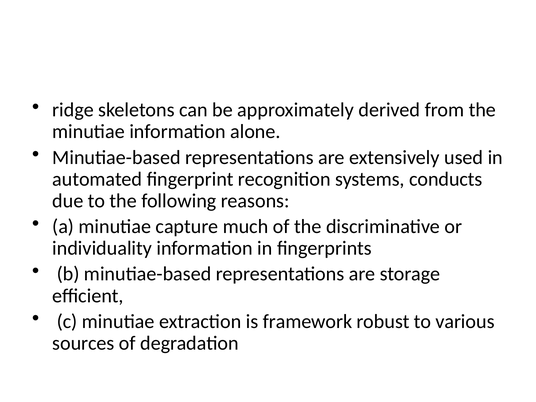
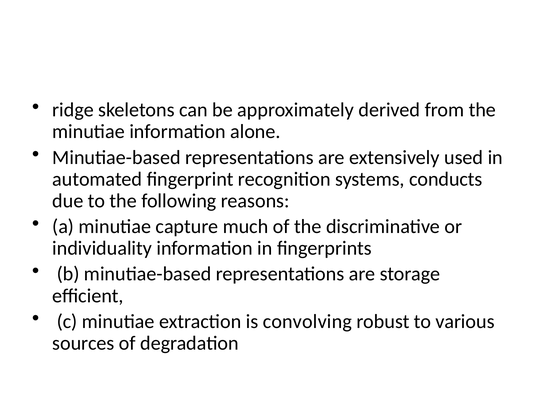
framework: framework -> convolving (307, 321)
